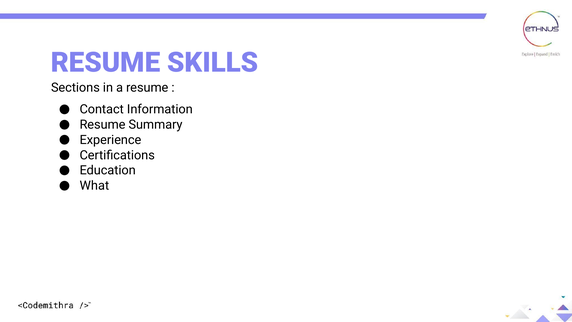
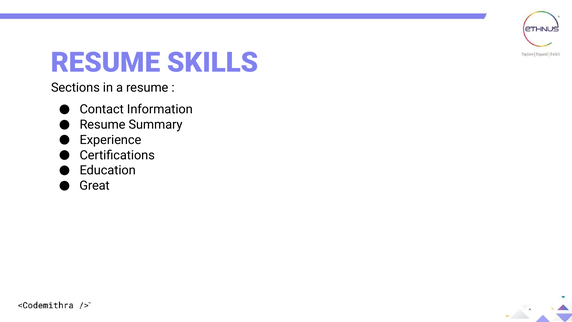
What: What -> Great (95, 186)
